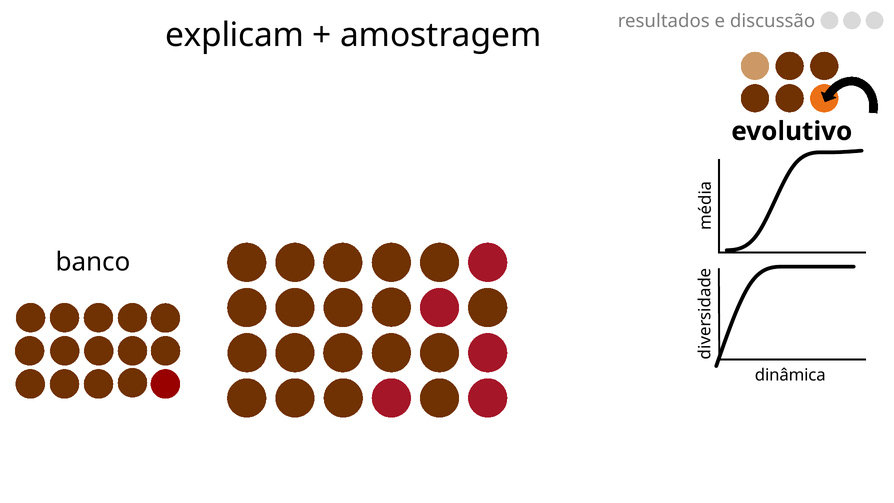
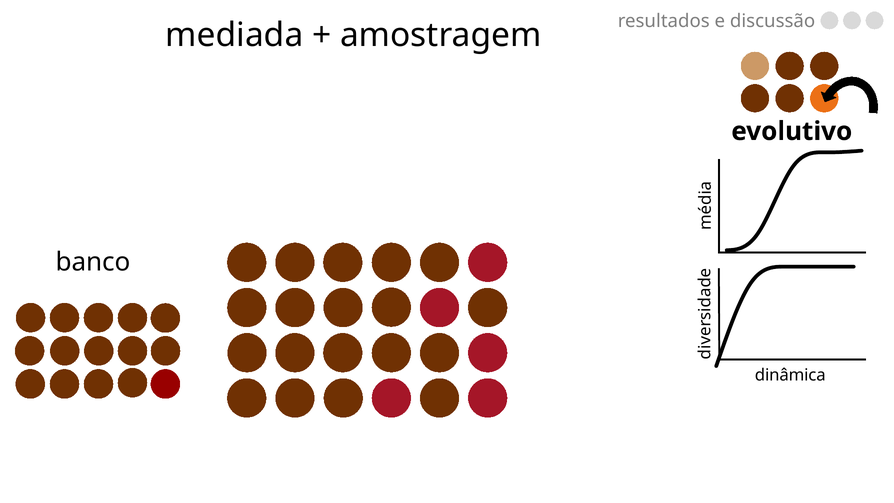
explicam: explicam -> mediada (234, 35)
